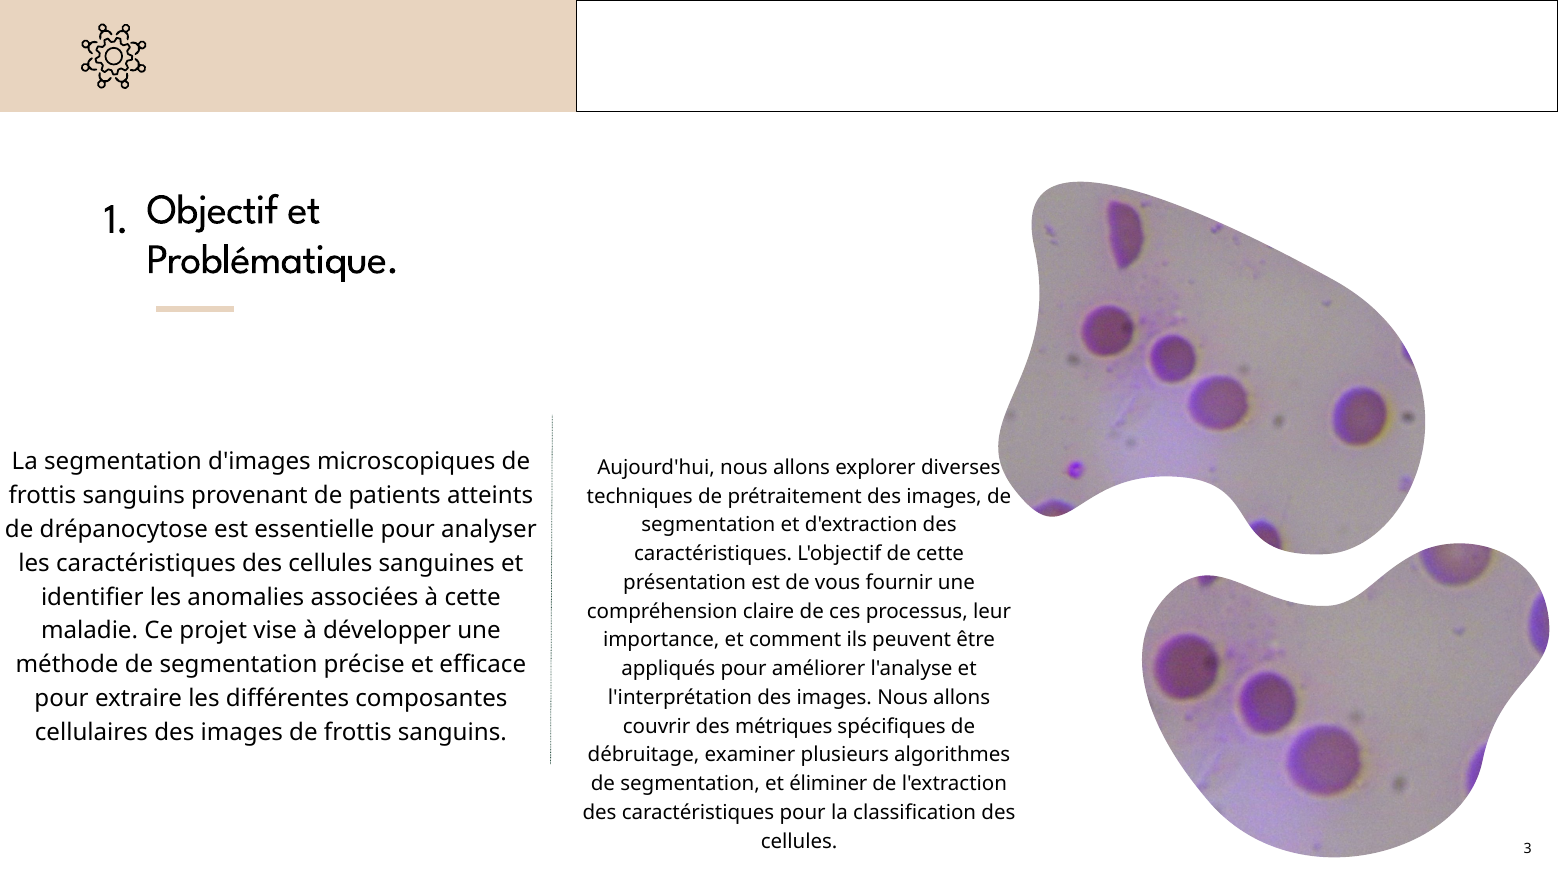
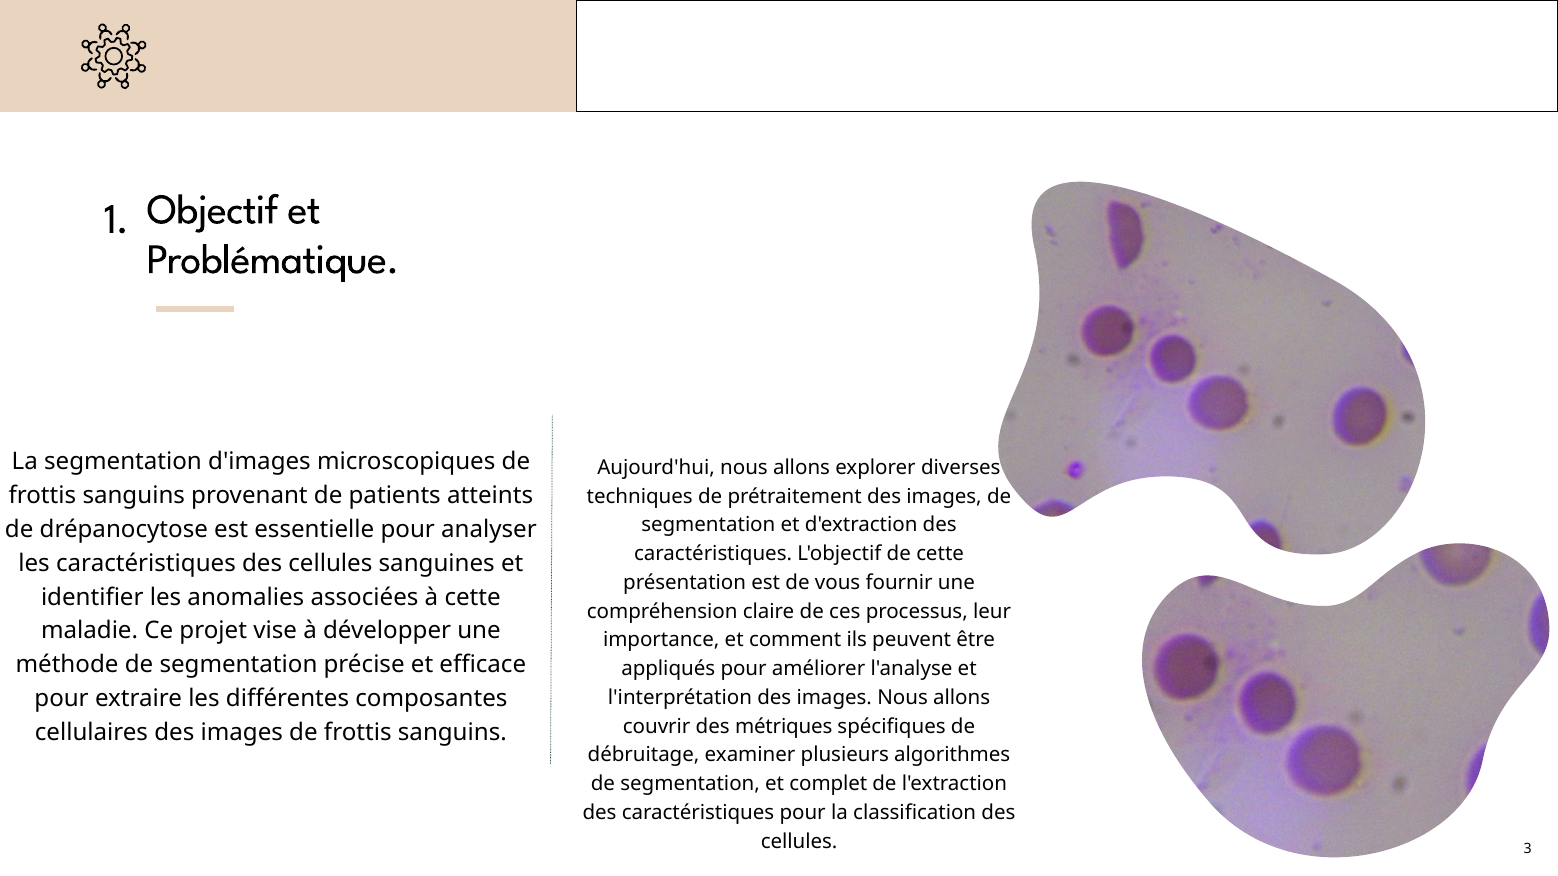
éliminer: éliminer -> complet (828, 784)
